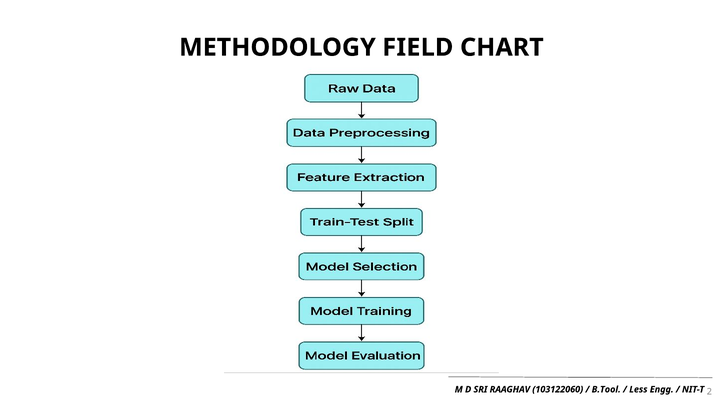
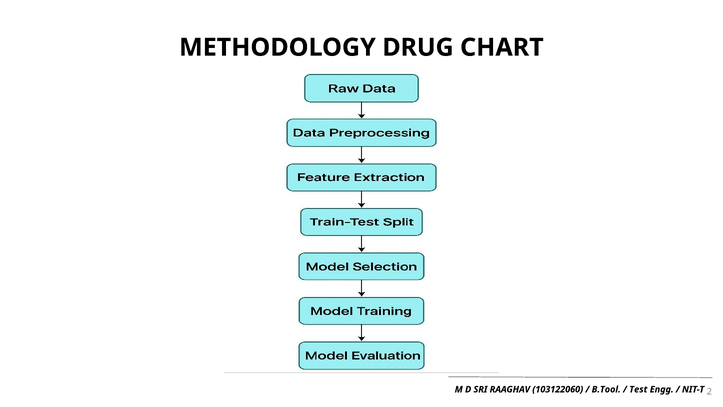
FIELD: FIELD -> DRUG (418, 47)
Less: Less -> Test (638, 389)
